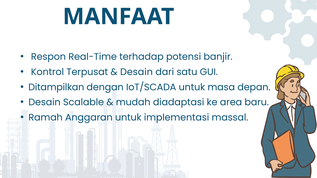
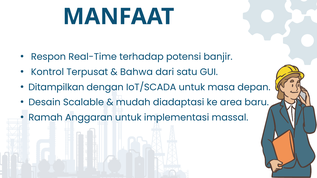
Desain: Desain -> Bahwa (136, 72)
